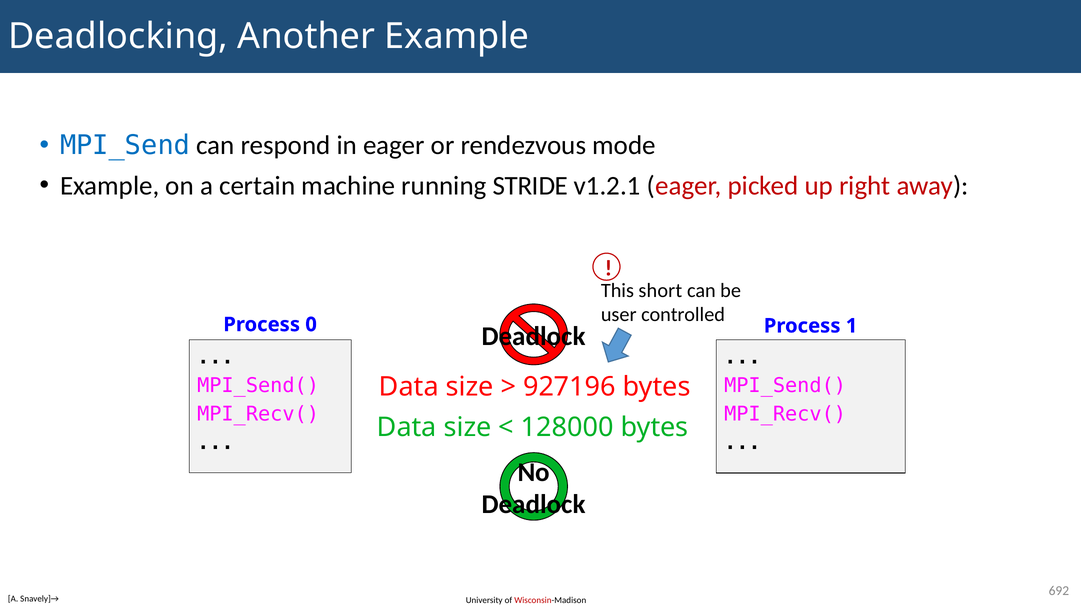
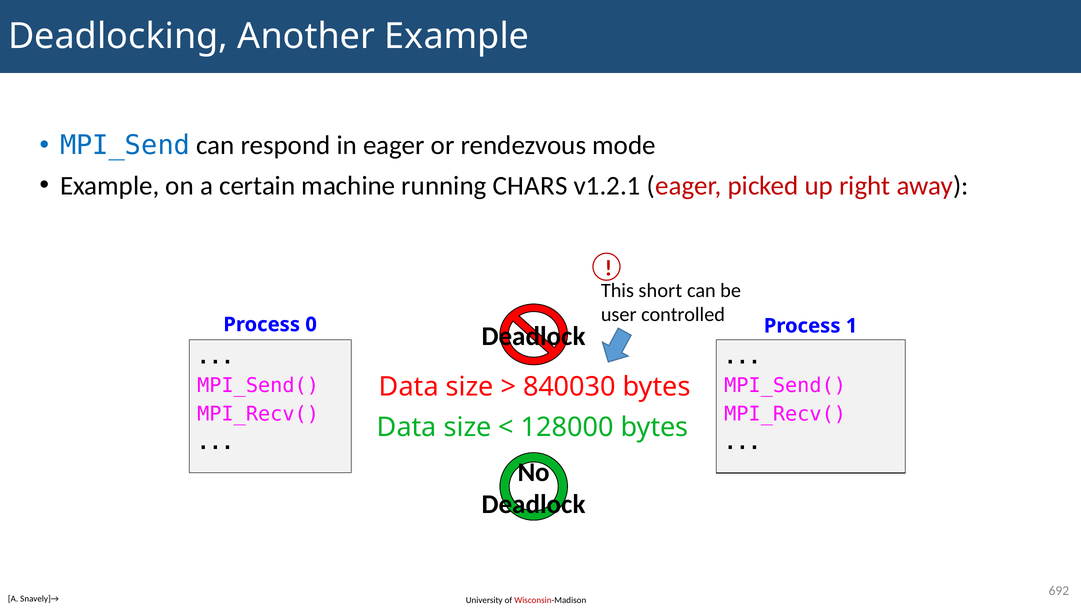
STRIDE: STRIDE -> CHARS (530, 186)
927196: 927196 -> 840030 (569, 387)
